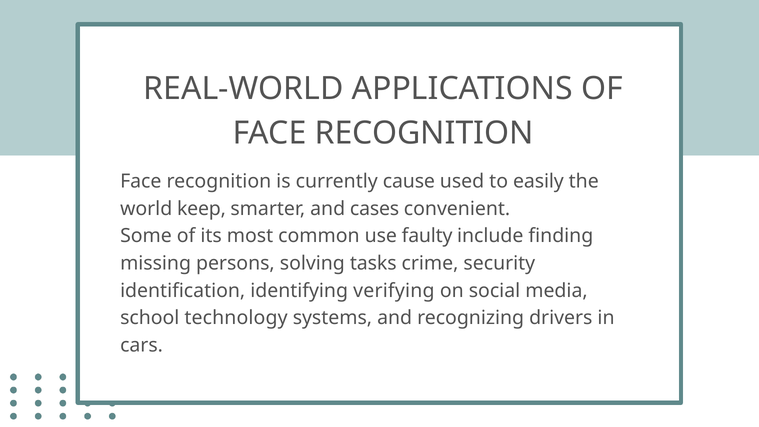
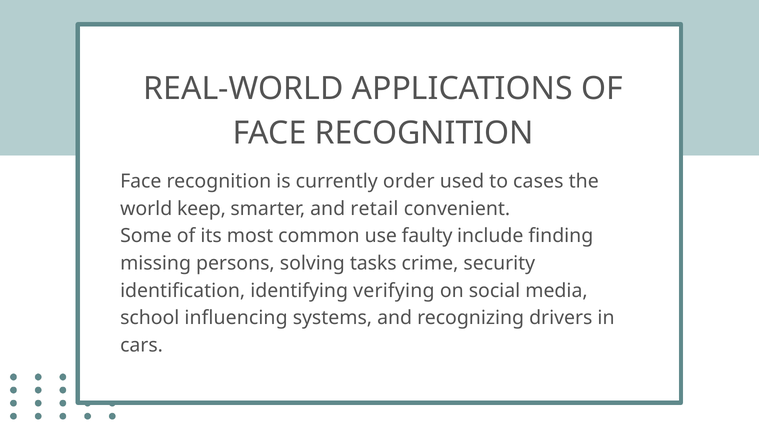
cause: cause -> order (409, 181)
easily: easily -> cases (538, 181)
cases: cases -> retail (374, 209)
technology: technology -> influencing (236, 318)
